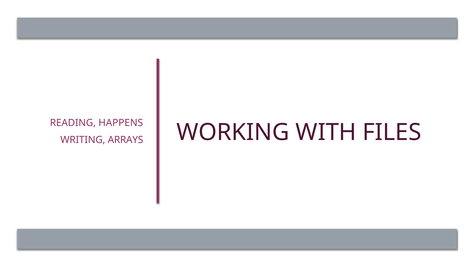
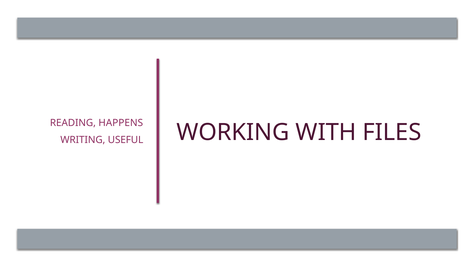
ARRAYS: ARRAYS -> USEFUL (126, 140)
